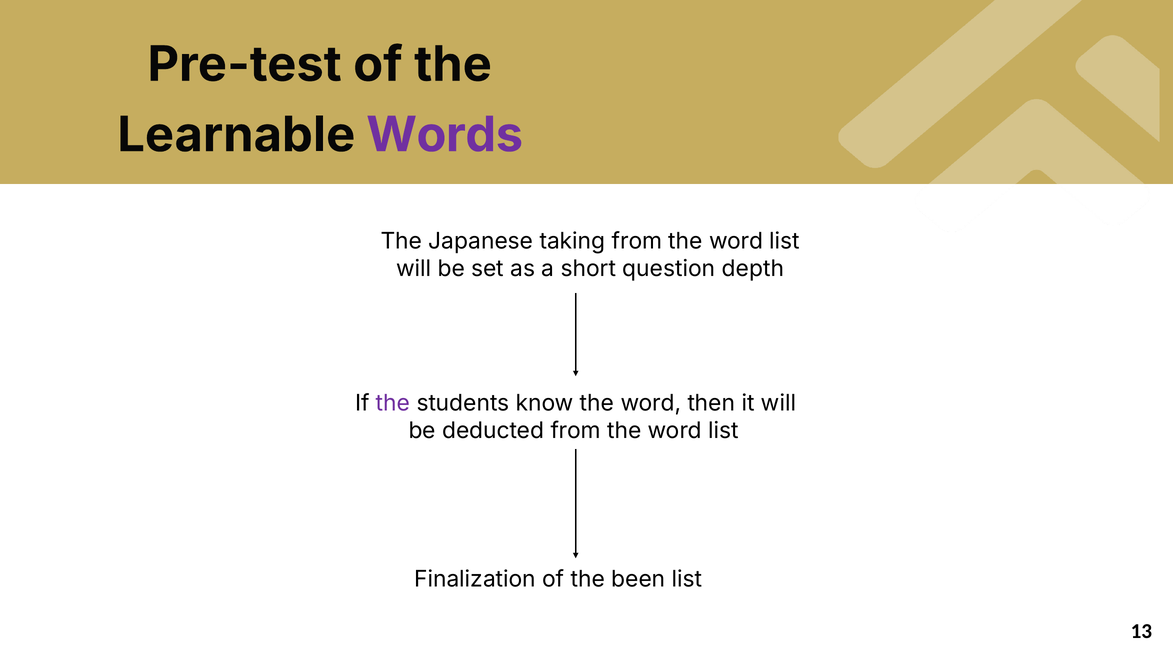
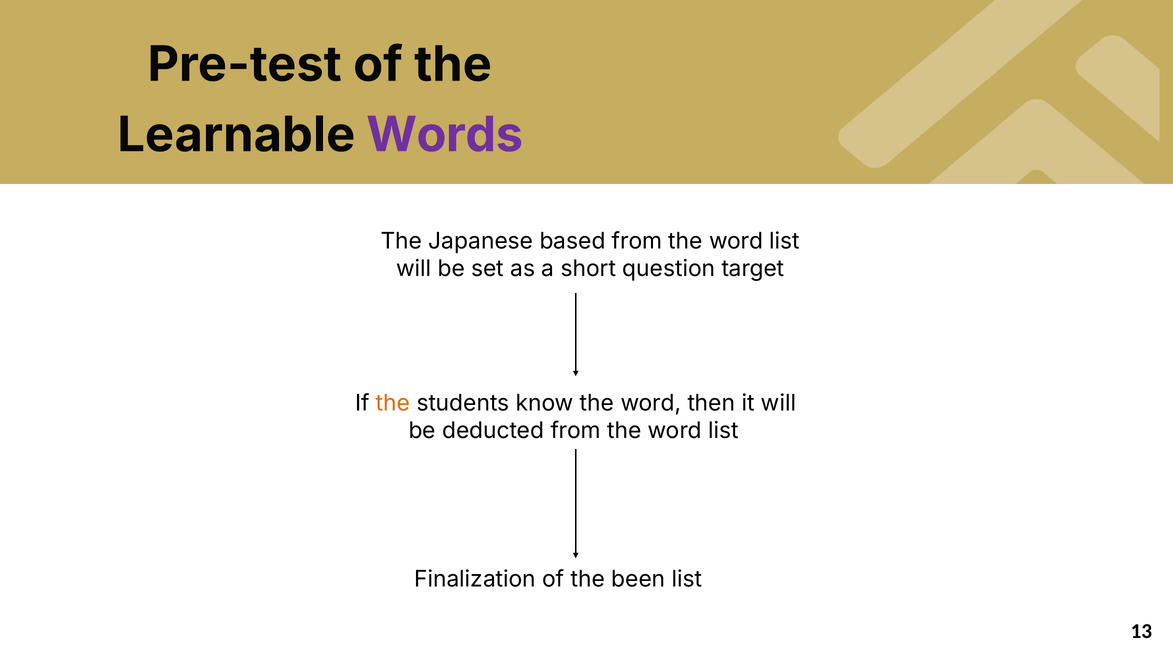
taking: taking -> based (573, 241)
depth: depth -> target (753, 268)
the colour: purple -> orange (393, 403)
